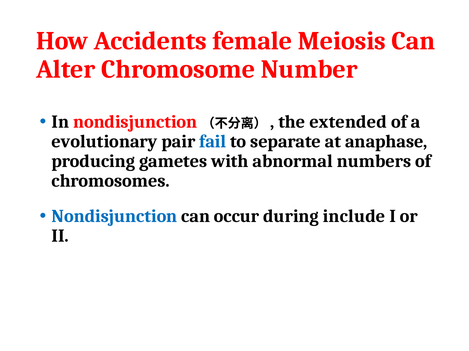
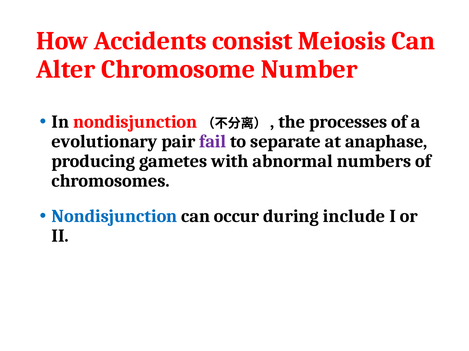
female: female -> consist (252, 41)
extended: extended -> processes (348, 122)
fail colour: blue -> purple (213, 142)
